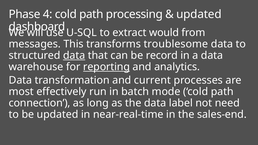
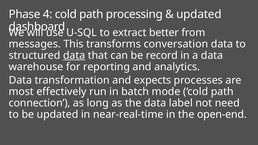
would: would -> better (164, 33)
troublesome: troublesome -> conversation (176, 44)
reporting underline: present -> none (107, 67)
current: current -> expects (153, 80)
sales-end: sales-end -> open-end (222, 114)
